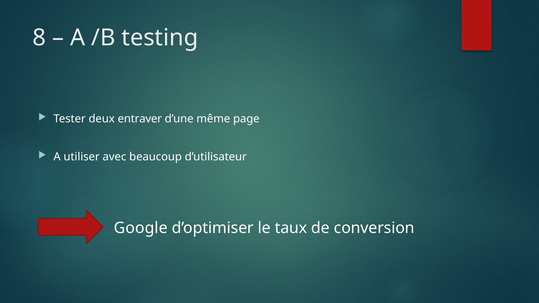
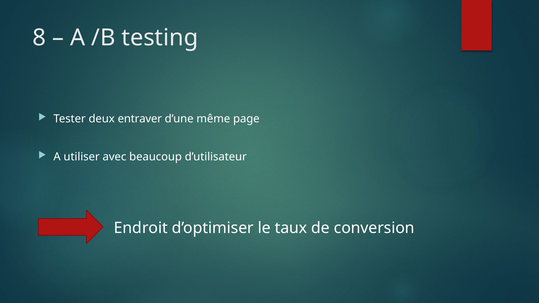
Google: Google -> Endroit (141, 228)
